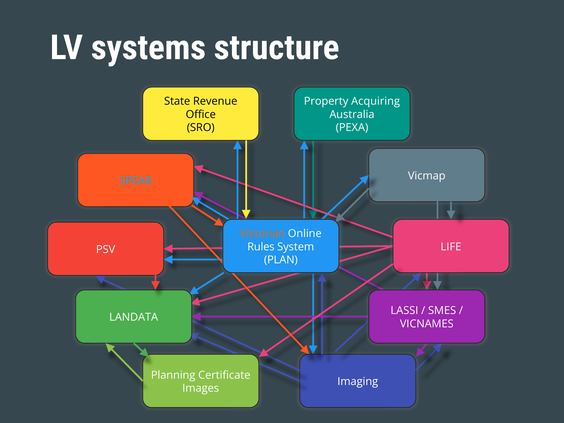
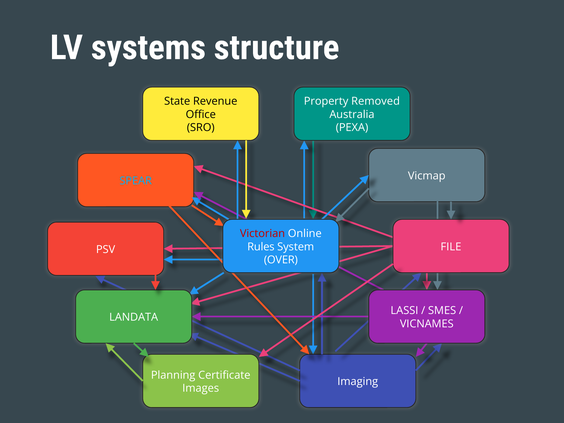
Acquiring: Acquiring -> Removed (376, 101)
Victorian colour: orange -> red (262, 234)
LIFE: LIFE -> FILE (451, 247)
PLAN: PLAN -> OVER (281, 260)
